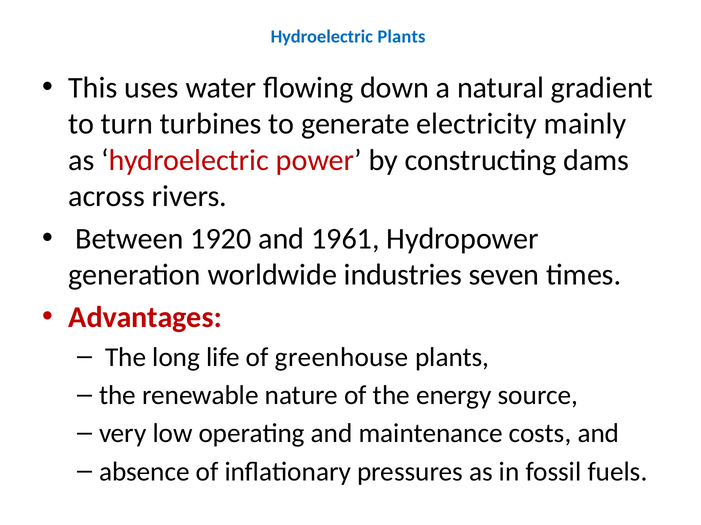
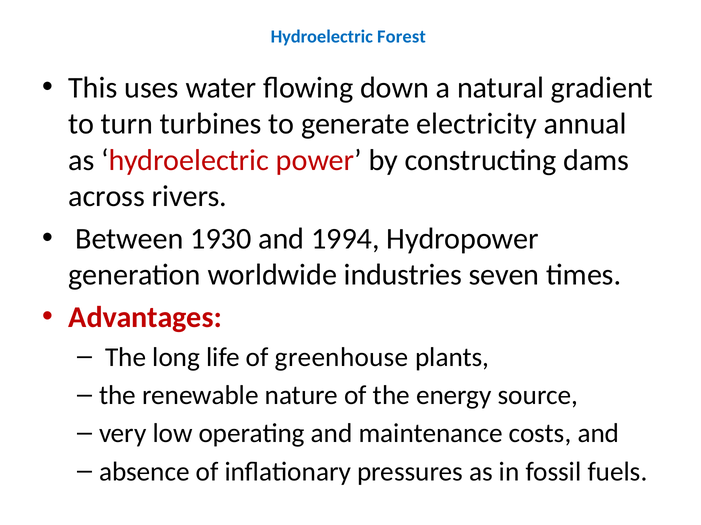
Hydroelectric Plants: Plants -> Forest (401, 37)
mainly: mainly -> annual (585, 124)
1920: 1920 -> 1930 (221, 239)
1961: 1961 -> 1994 (345, 239)
